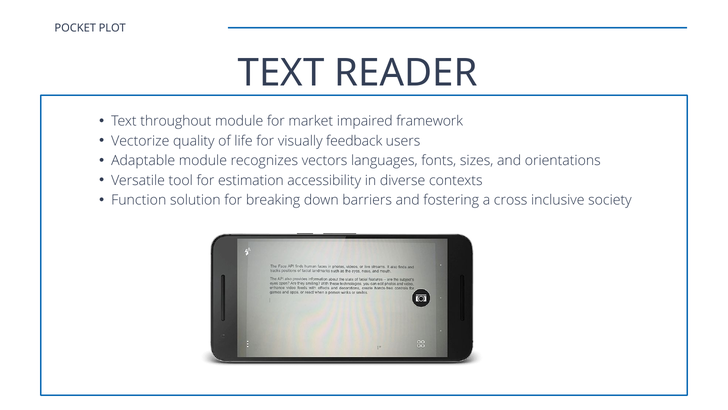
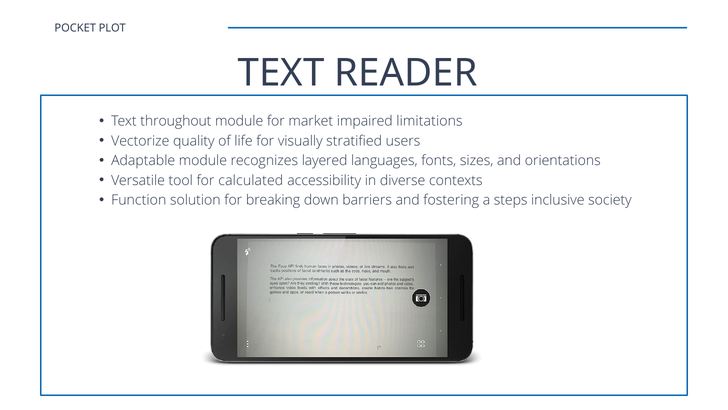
framework: framework -> limitations (429, 121)
feedback: feedback -> stratified (354, 141)
vectors: vectors -> layered (325, 161)
estimation: estimation -> calculated (251, 180)
cross: cross -> steps (511, 200)
